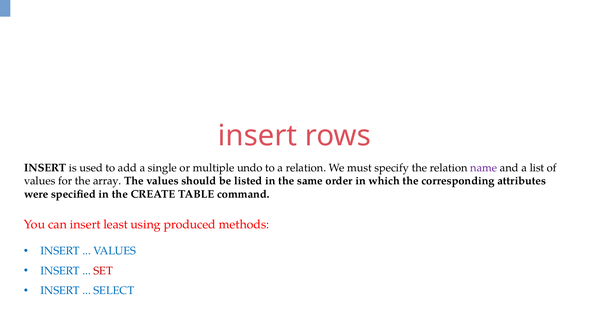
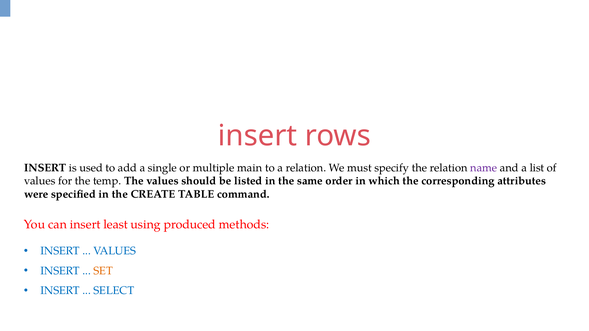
undo: undo -> main (250, 168)
array: array -> temp (107, 181)
SET colour: red -> orange (103, 271)
